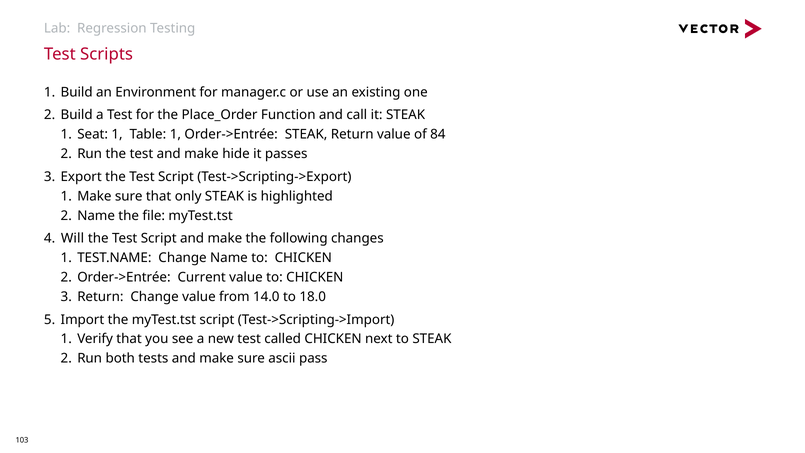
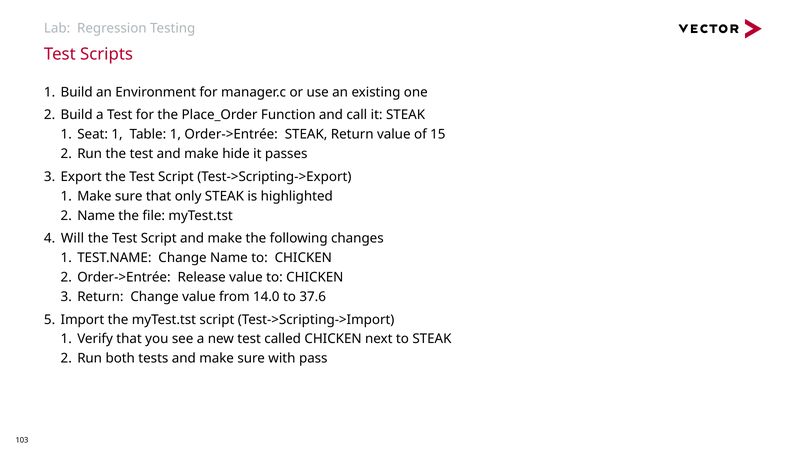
84: 84 -> 15 (438, 134)
Current: Current -> Release (202, 277)
18.0: 18.0 -> 37.6 (313, 297)
ascii: ascii -> with (282, 358)
